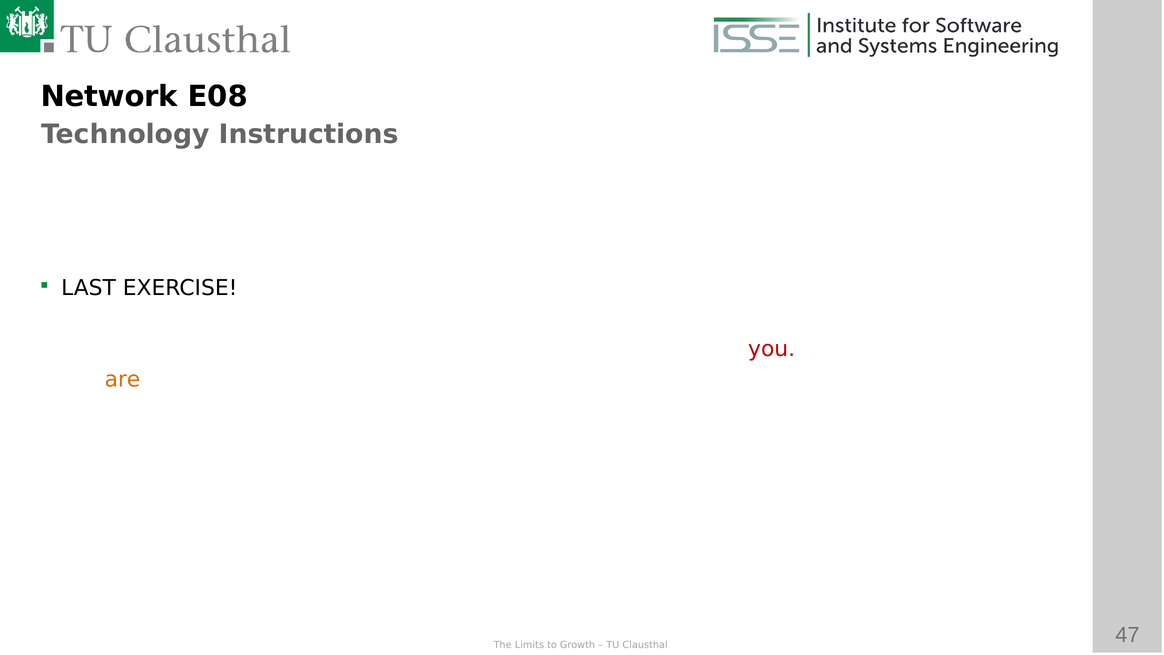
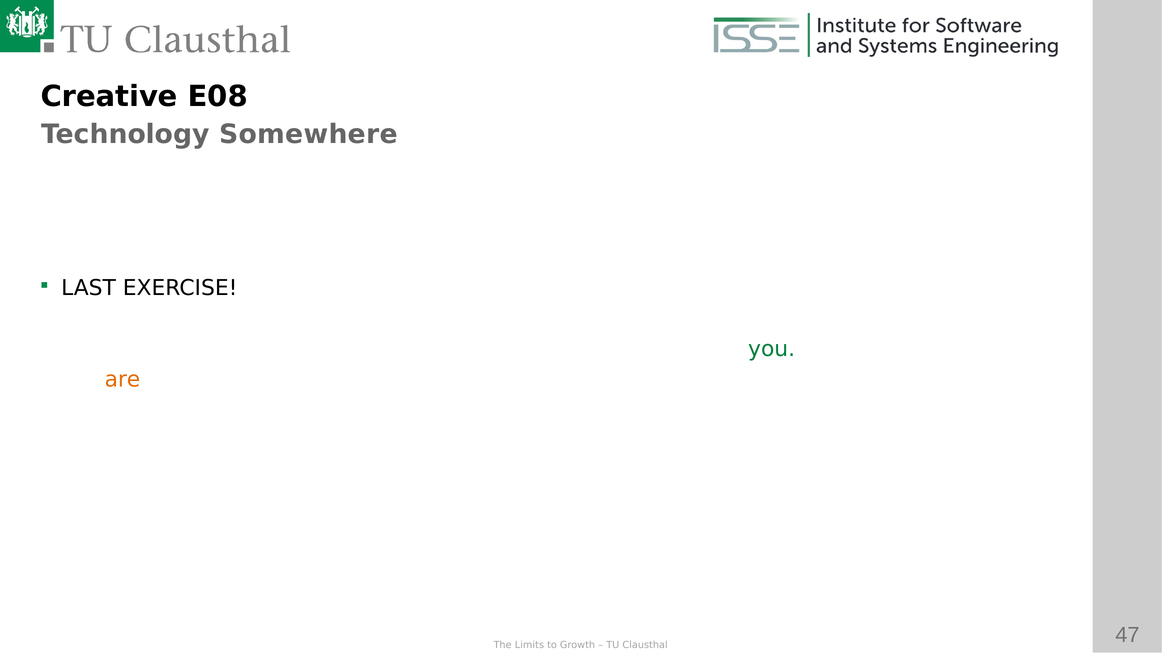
Network: Network -> Creative (109, 97)
Technology Instructions: Instructions -> Somewhere (308, 134)
you colour: red -> green (772, 349)
